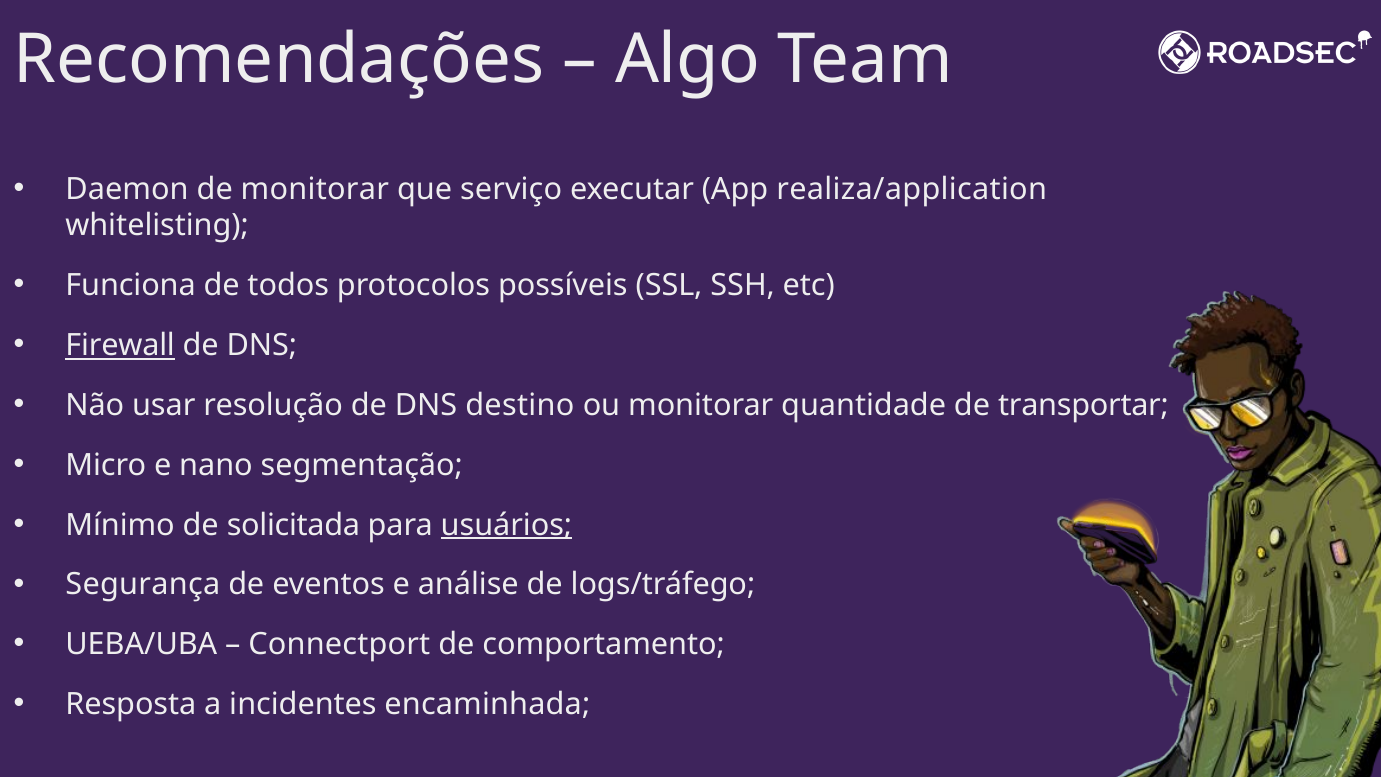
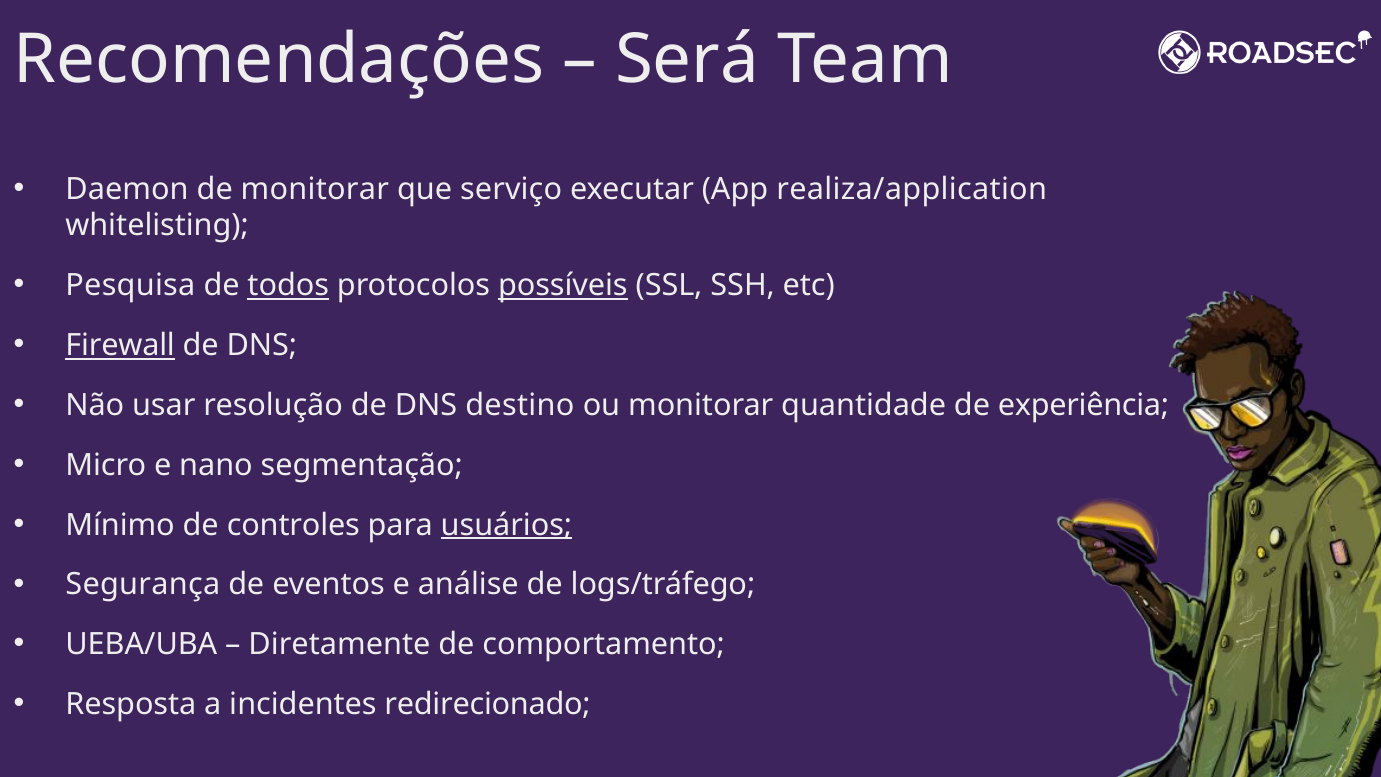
Algo: Algo -> Será (687, 59)
Funciona: Funciona -> Pesquisa (130, 286)
todos underline: none -> present (288, 286)
possíveis underline: none -> present (563, 286)
transportar: transportar -> experiência (1083, 405)
solicitada: solicitada -> controles (293, 525)
Connectport: Connectport -> Diretamente (339, 644)
encaminhada: encaminhada -> redirecionado (488, 704)
